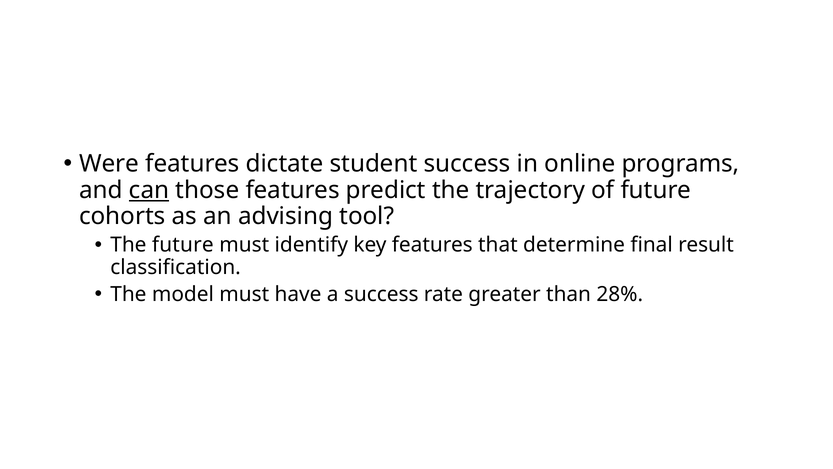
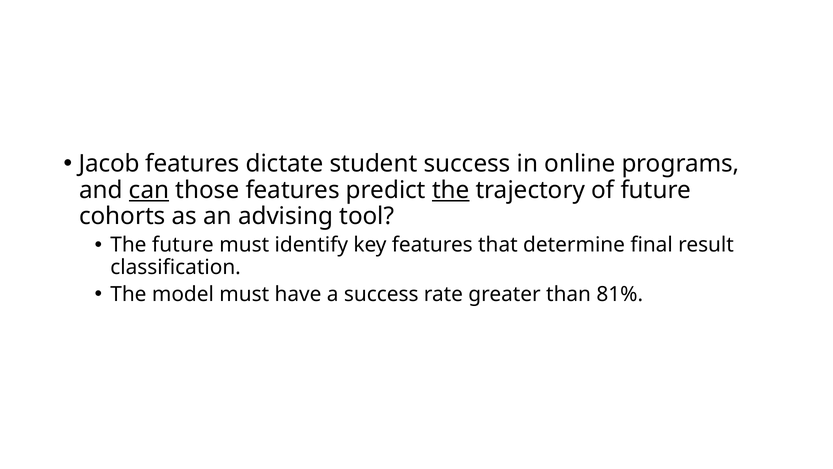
Were: Were -> Jacob (109, 164)
the underline: none -> present (451, 190)
28%: 28% -> 81% (620, 294)
